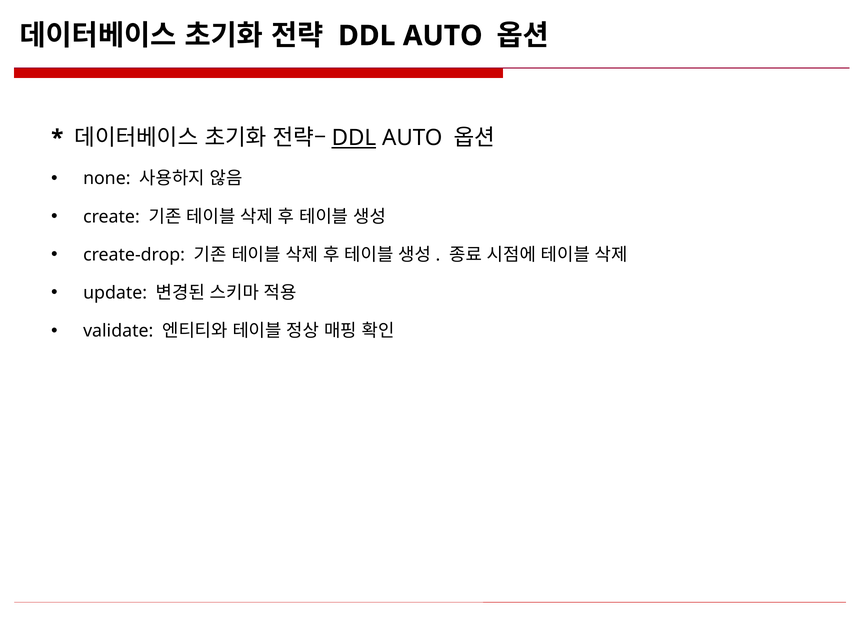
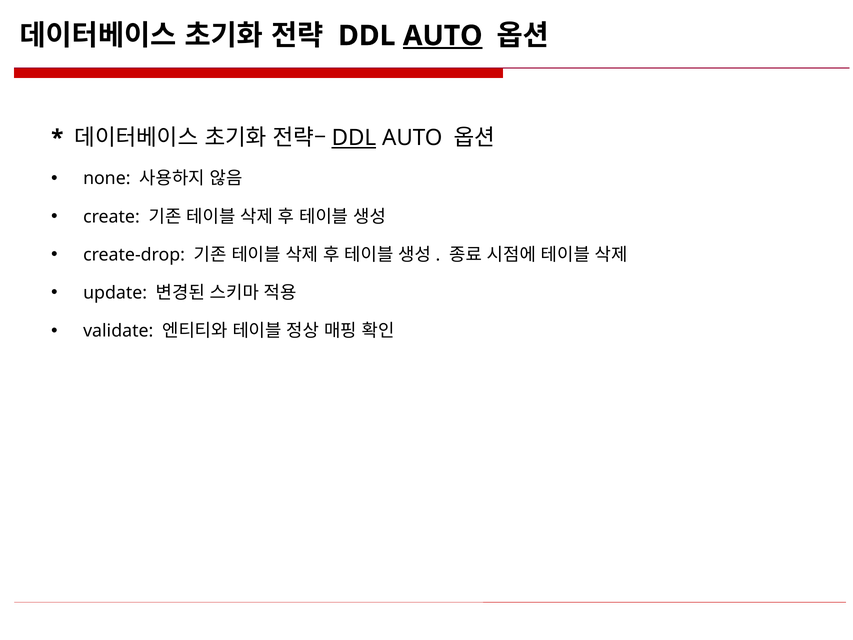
AUTO underline: none -> present (443, 36)
